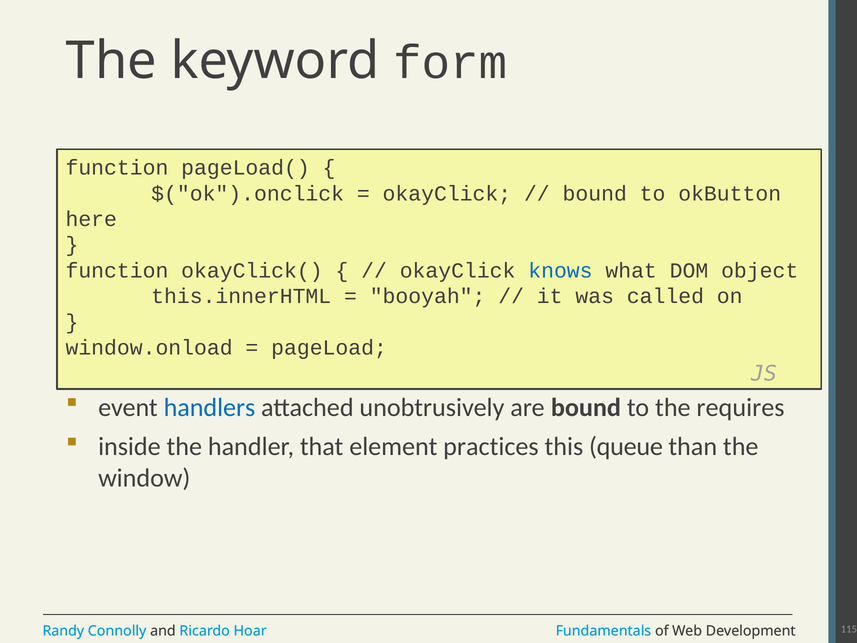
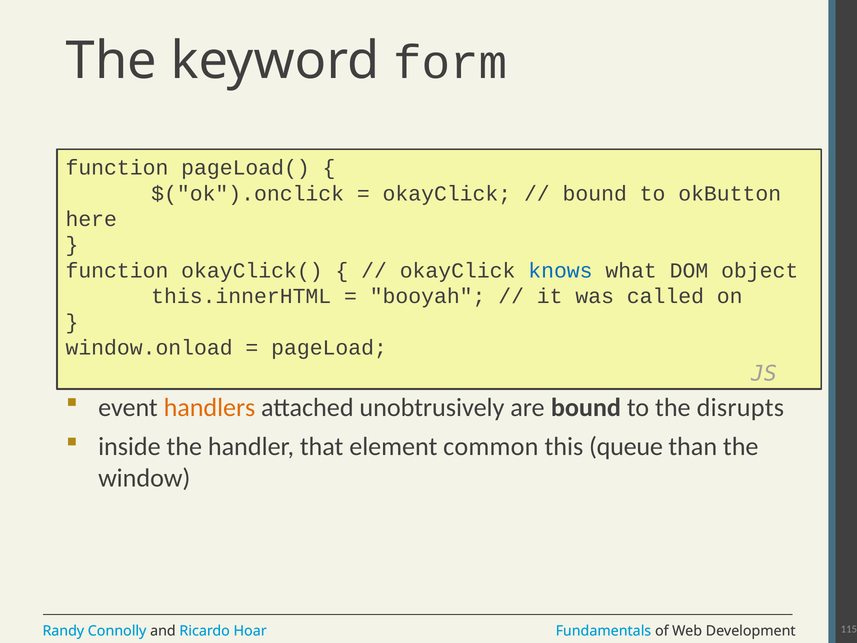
handlers colour: blue -> orange (209, 407)
requires: requires -> disrupts (740, 407)
practices: practices -> common (491, 447)
